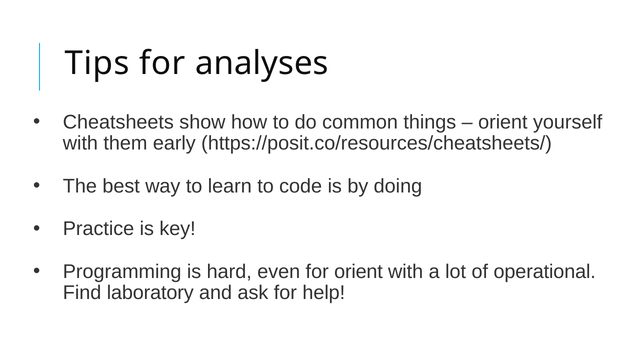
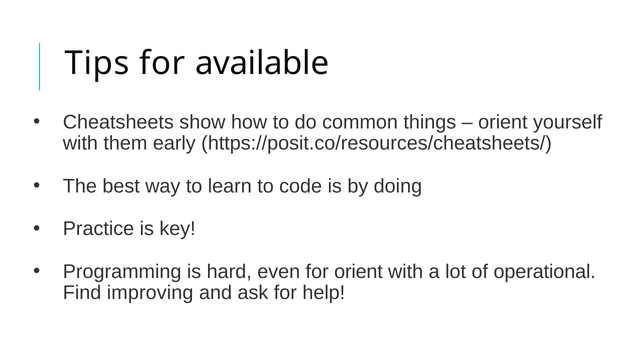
analyses: analyses -> available (262, 63)
laboratory: laboratory -> improving (150, 293)
